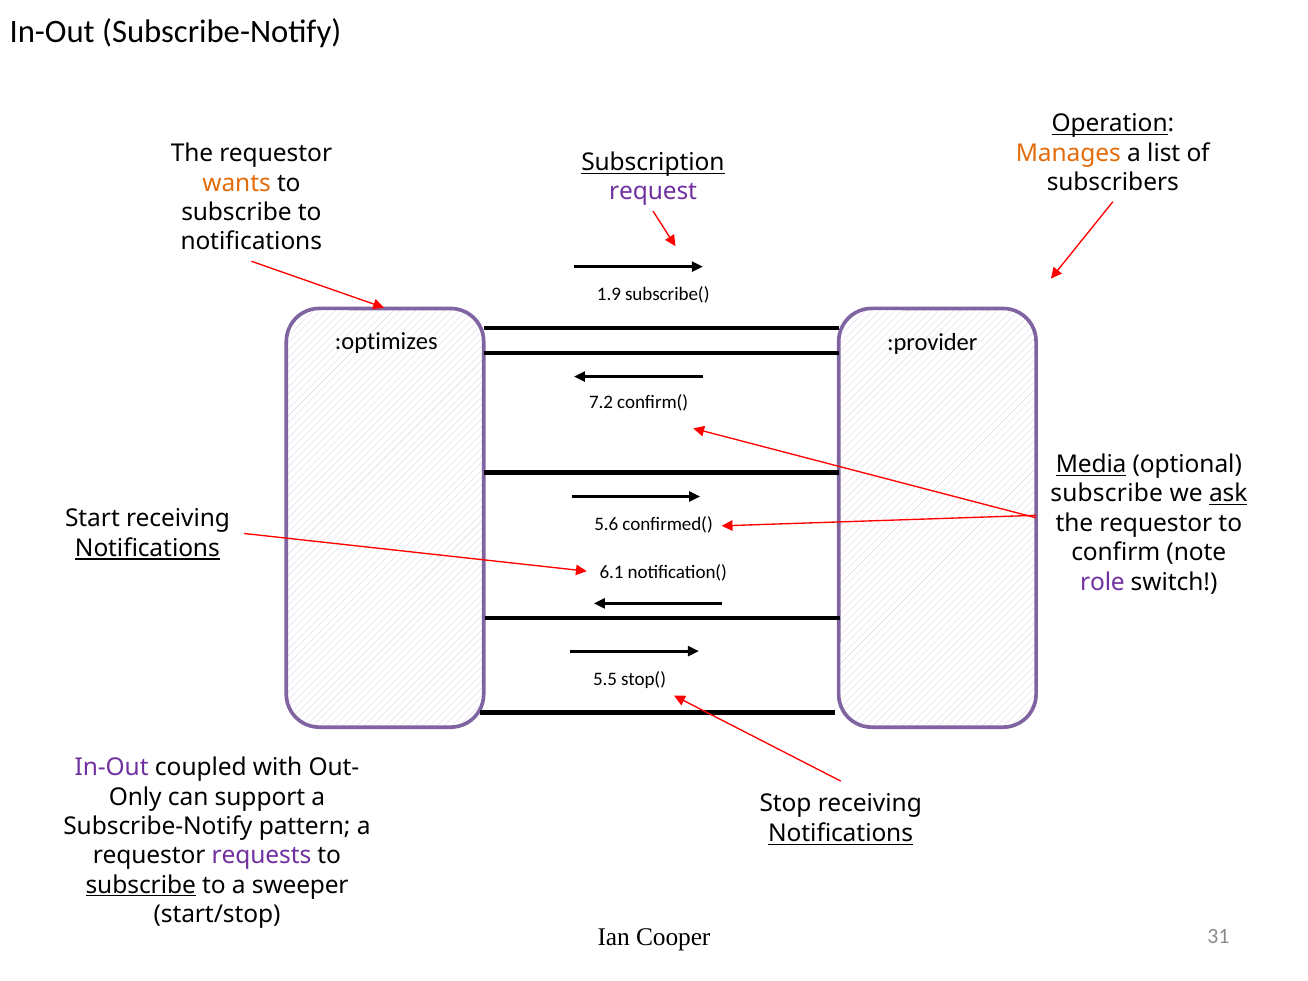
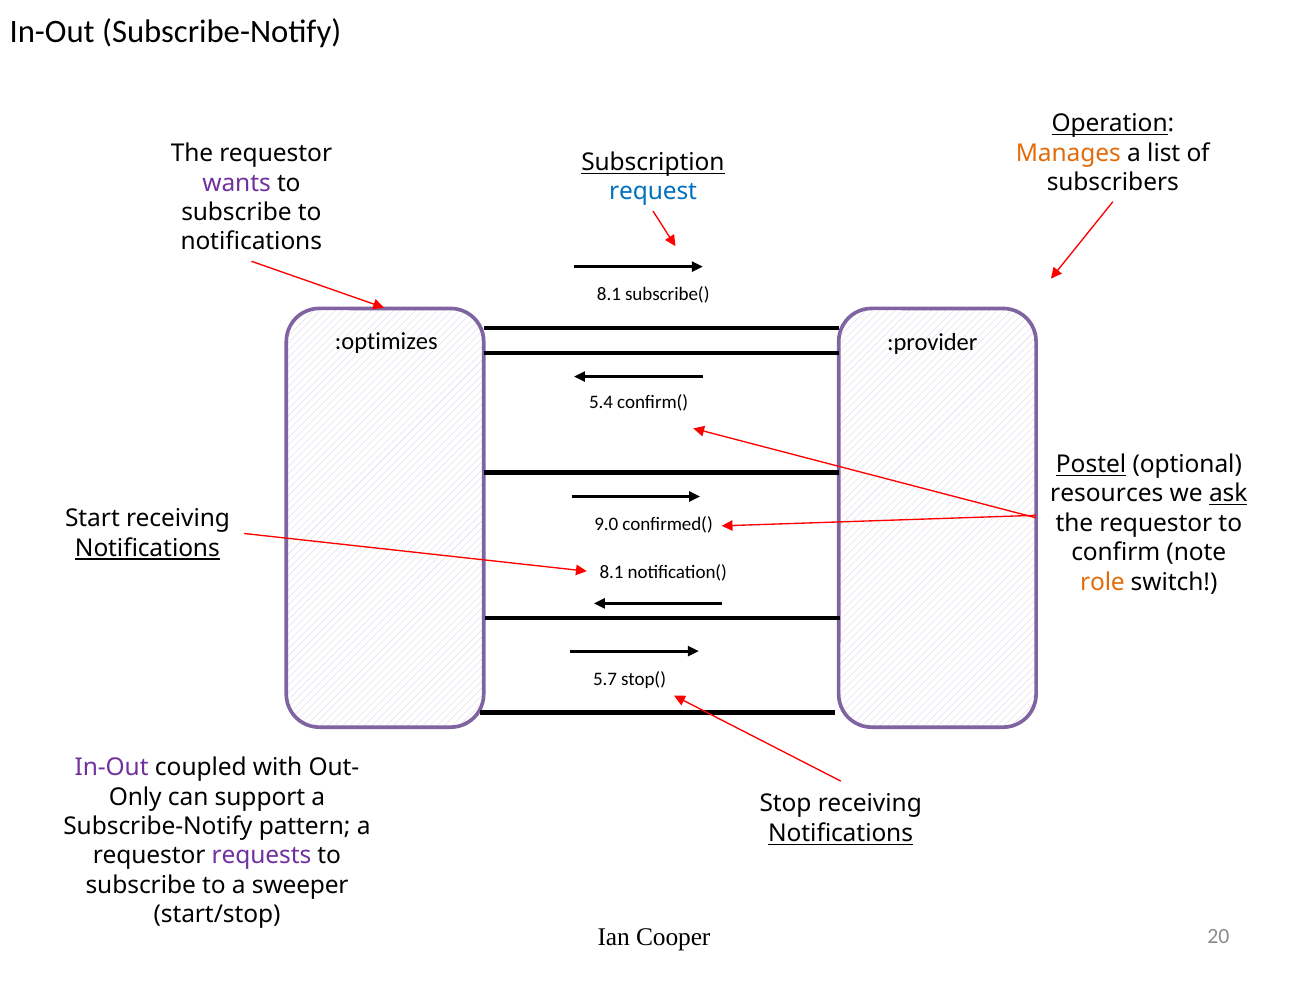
wants colour: orange -> purple (237, 183)
request colour: purple -> blue (653, 192)
1.9: 1.9 -> 8.1 (609, 295)
7.2: 7.2 -> 5.4 (601, 402)
Media: Media -> Postel (1091, 464)
subscribe: subscribe -> resources (1107, 494)
5.6: 5.6 -> 9.0 (606, 524)
6.1: 6.1 -> 8.1 (612, 572)
role colour: purple -> orange (1102, 582)
5.5: 5.5 -> 5.7 (605, 679)
subscribe underline: present -> none (141, 885)
31: 31 -> 20 (1218, 937)
